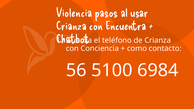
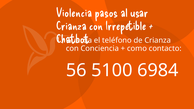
Encuentra: Encuentra -> Irrepetible (126, 26)
